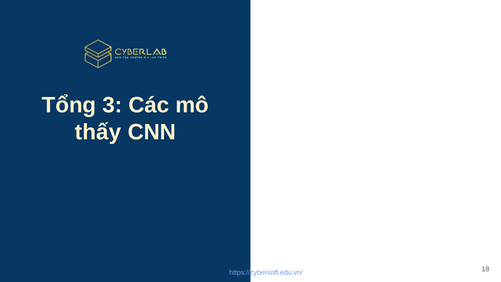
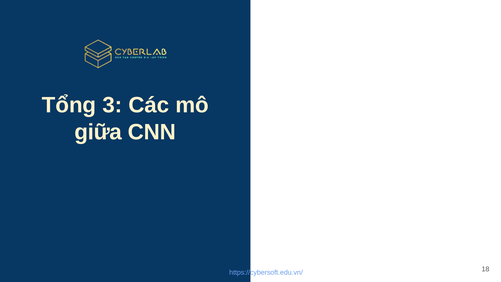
thấy: thấy -> giữa (98, 132)
